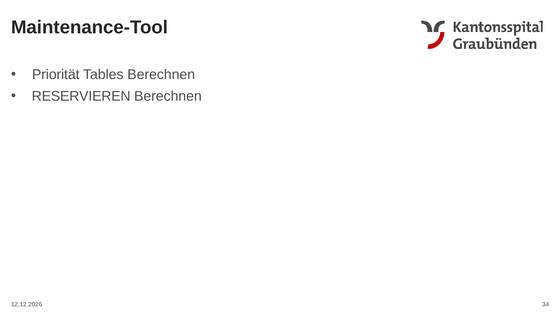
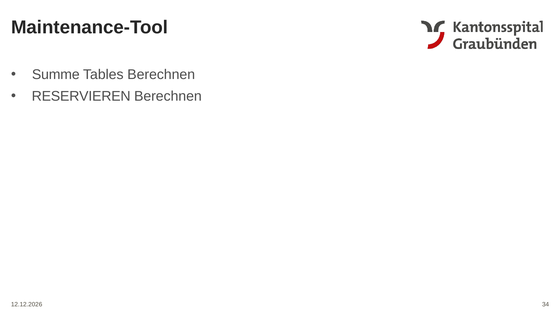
Priorität: Priorität -> Summe (56, 75)
